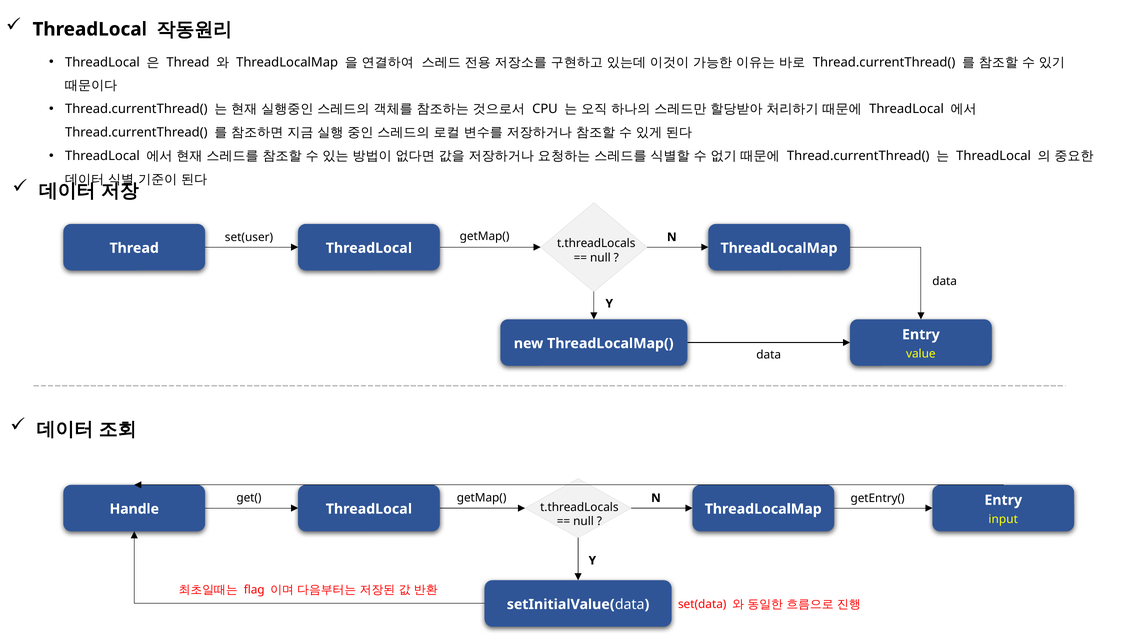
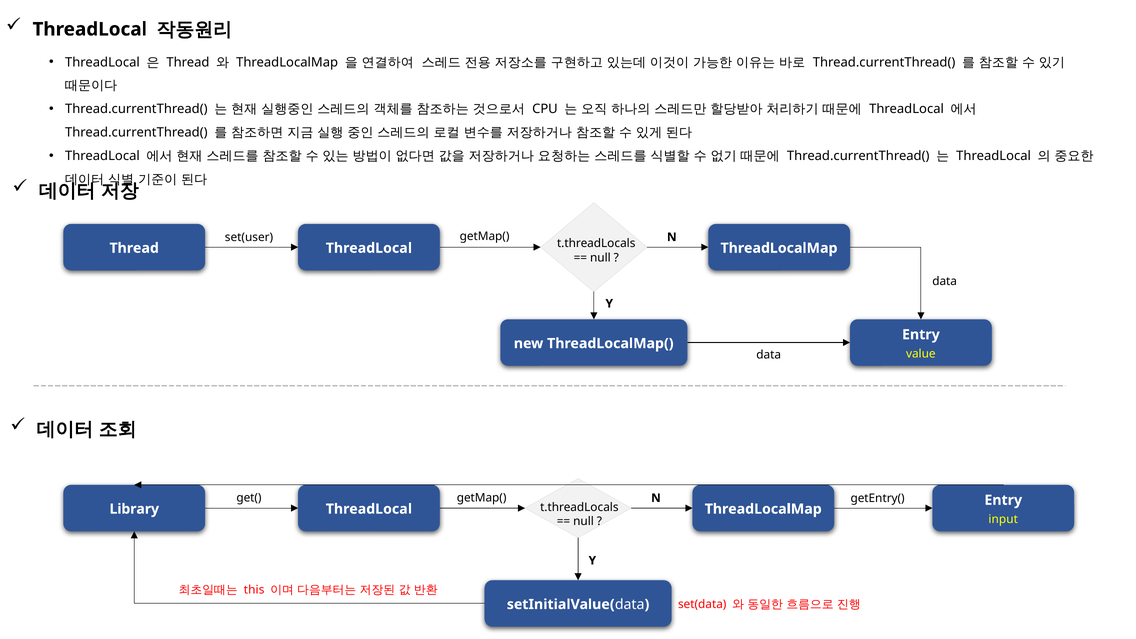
Handle: Handle -> Library (134, 509)
flag: flag -> this (254, 590)
